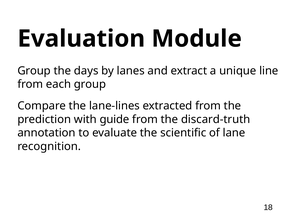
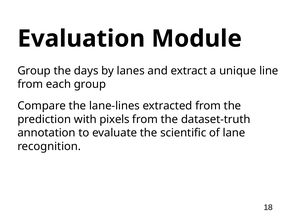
guide: guide -> pixels (115, 120)
discard-truth: discard-truth -> dataset-truth (216, 120)
